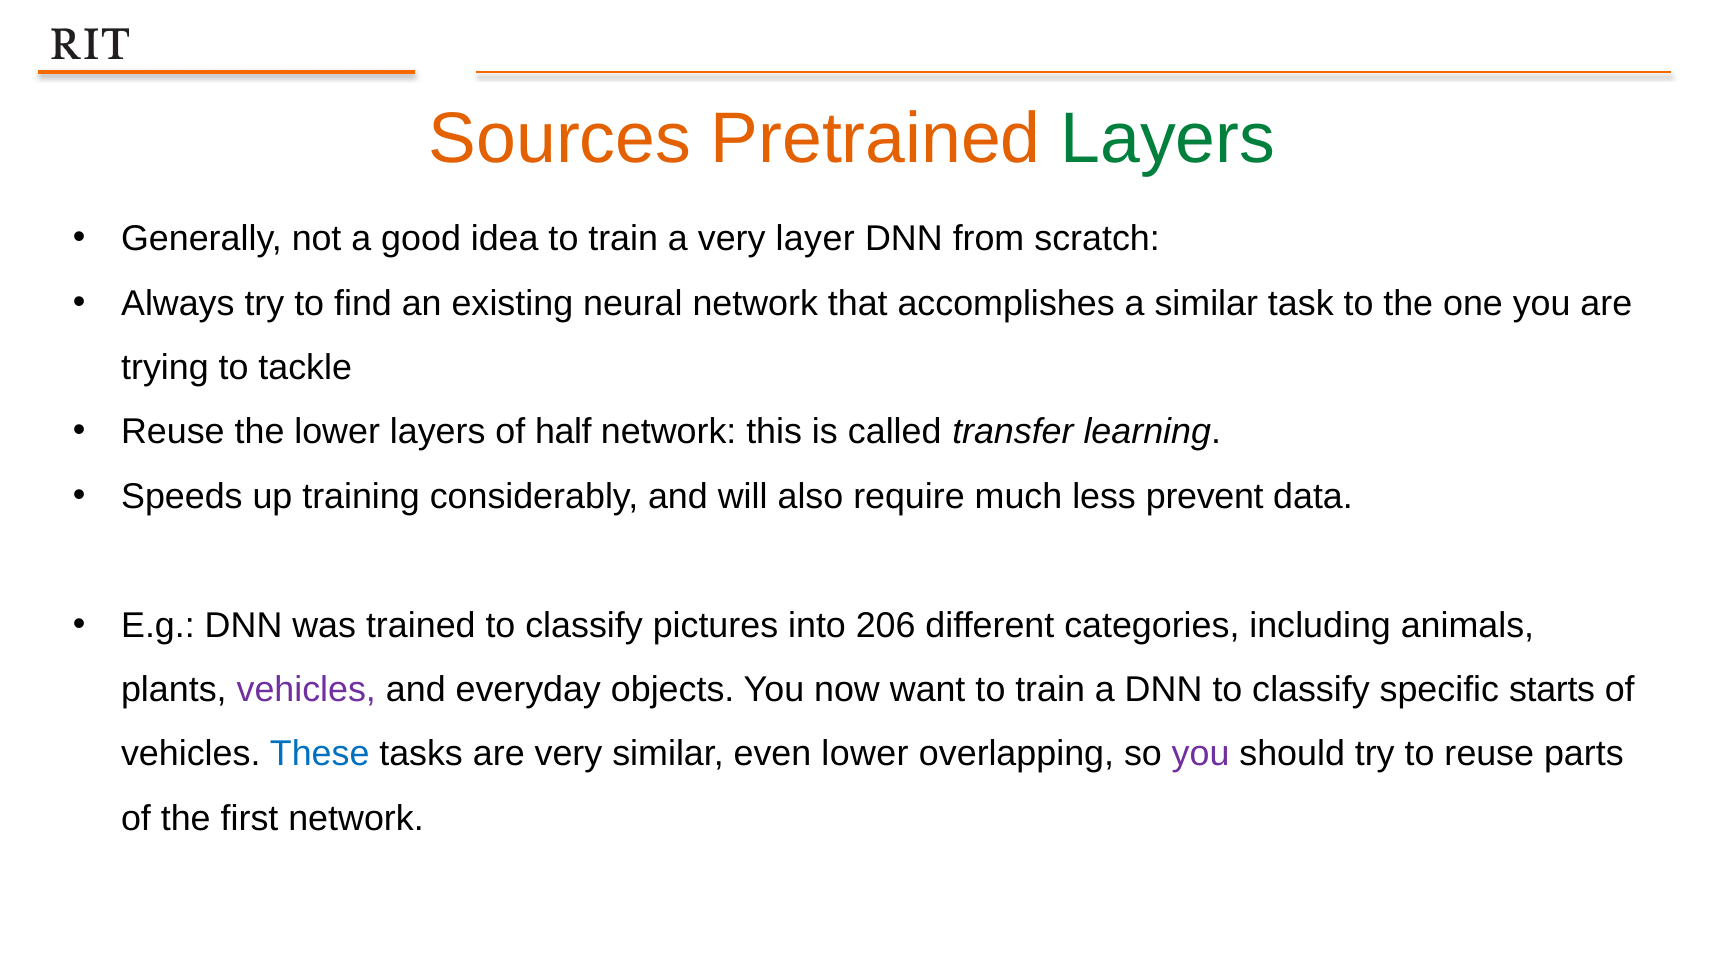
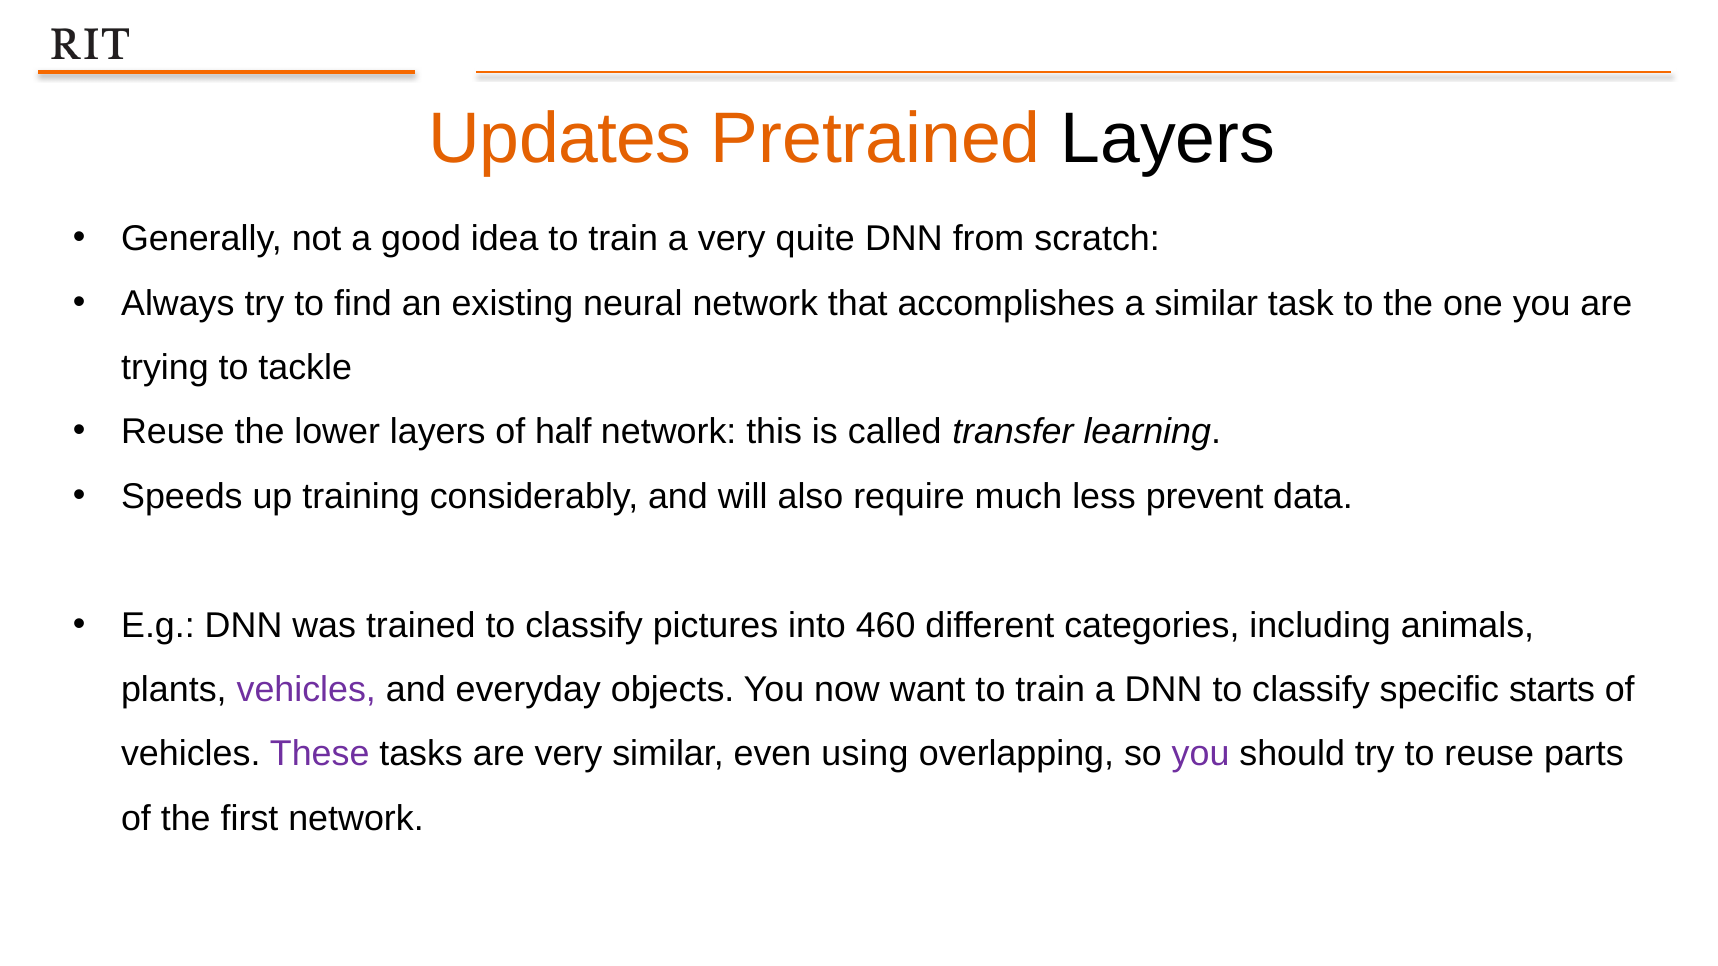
Sources: Sources -> Updates (560, 139)
Layers colour: green -> black (1168, 139)
layer: layer -> quite (815, 239)
206: 206 -> 460 (886, 626)
These colour: blue -> purple (320, 754)
even lower: lower -> using (865, 754)
